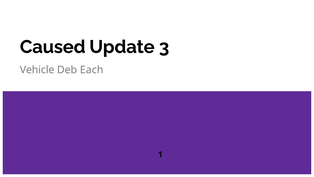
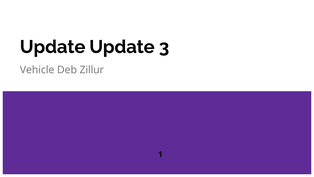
Caused: Caused -> Update (53, 47)
Each: Each -> Zillur (92, 70)
